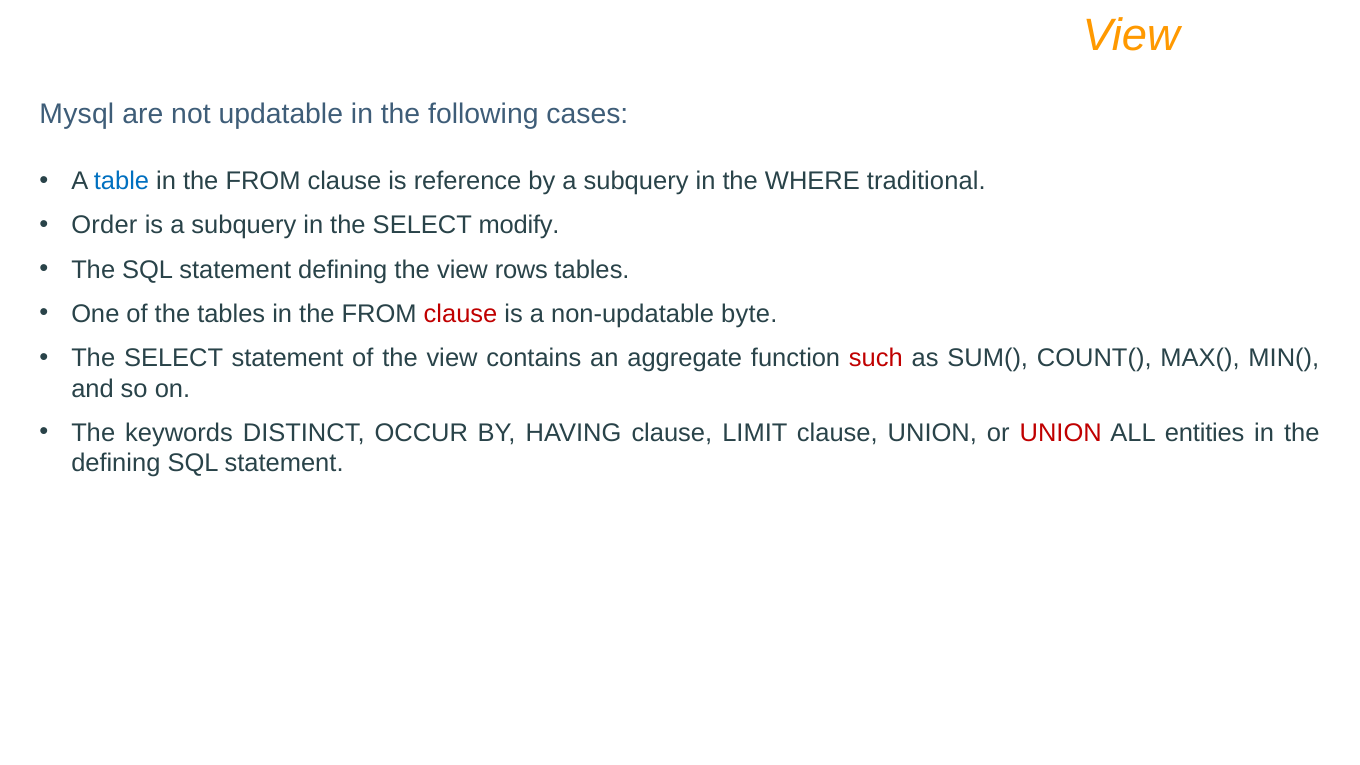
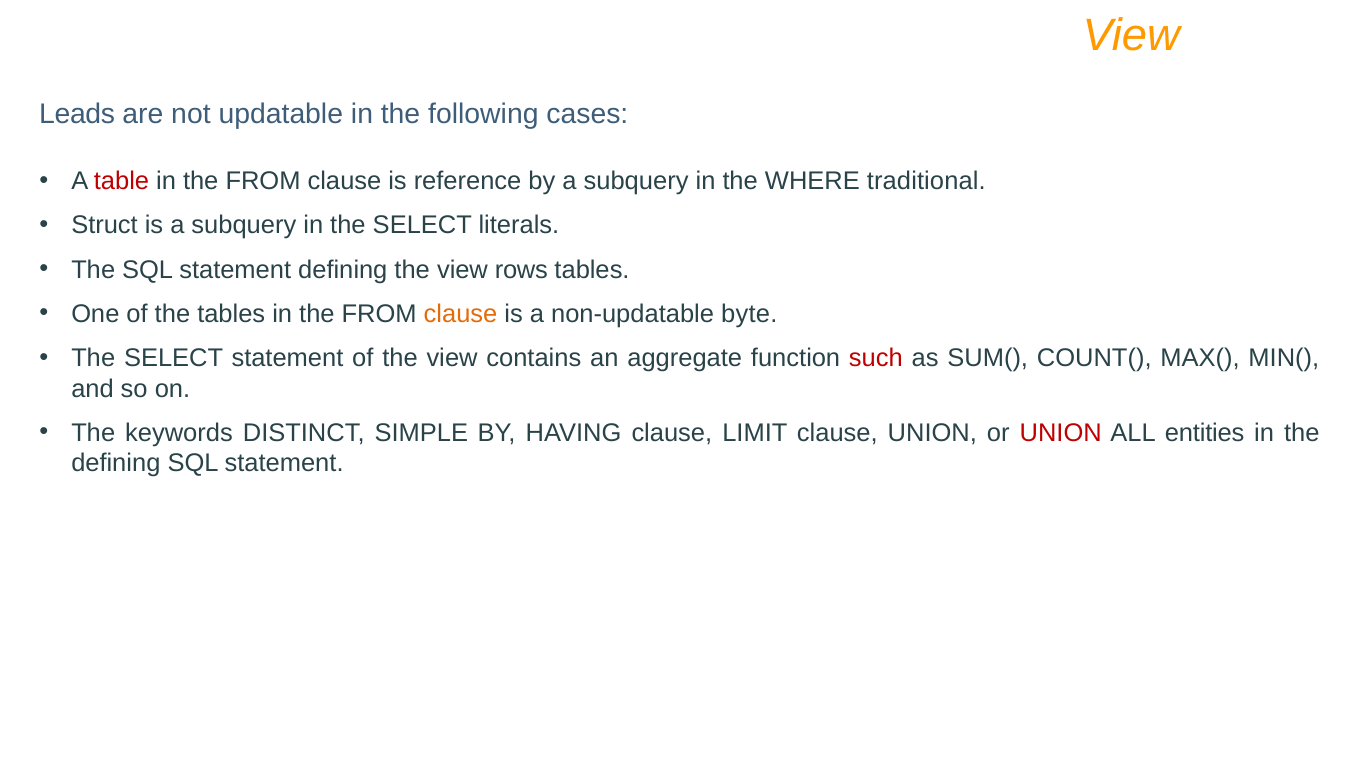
Mysql: Mysql -> Leads (77, 114)
table colour: blue -> red (121, 181)
Order: Order -> Struct (105, 226)
modify: modify -> literals (519, 226)
clause colour: red -> orange (461, 314)
OCCUR: OCCUR -> SIMPLE (421, 433)
